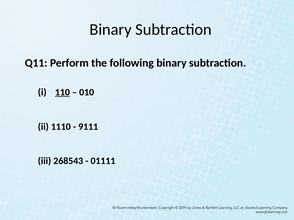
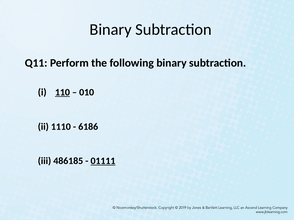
9111: 9111 -> 6186 (88, 127)
268543: 268543 -> 486185 (68, 161)
01111 underline: none -> present (103, 161)
